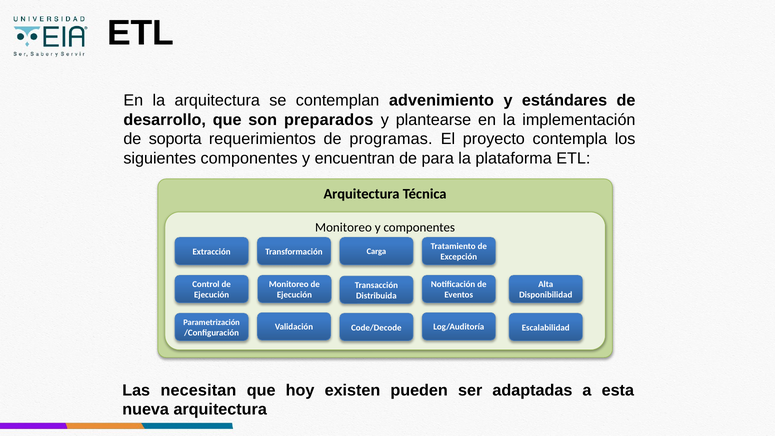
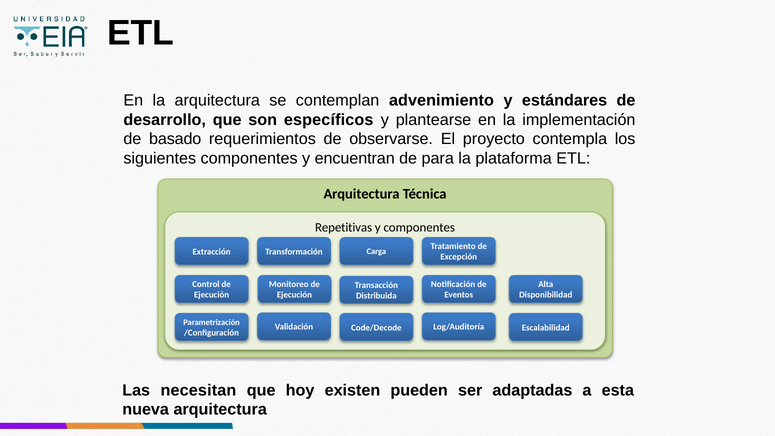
preparados: preparados -> específicos (329, 120)
soporta: soporta -> basado (175, 139)
programas: programas -> observarse (391, 139)
Monitoreo: Monitoreo -> Repetitivas (344, 228)
